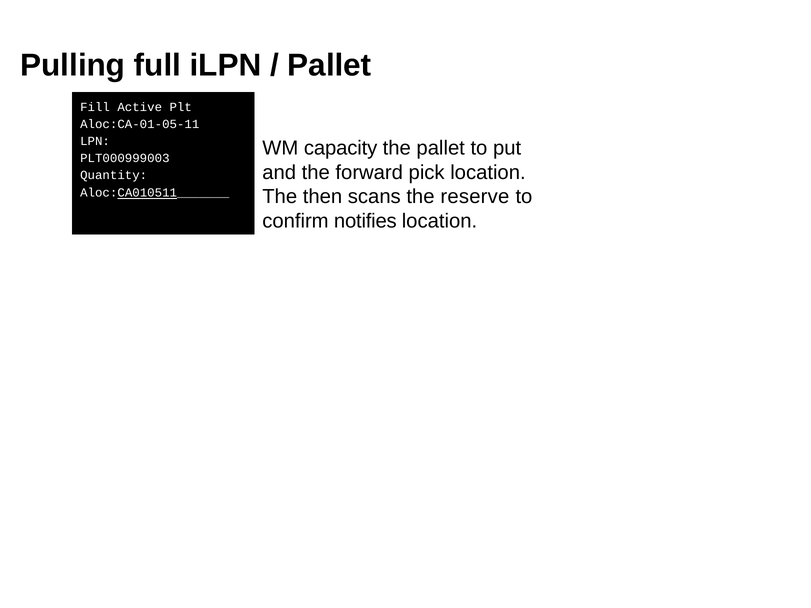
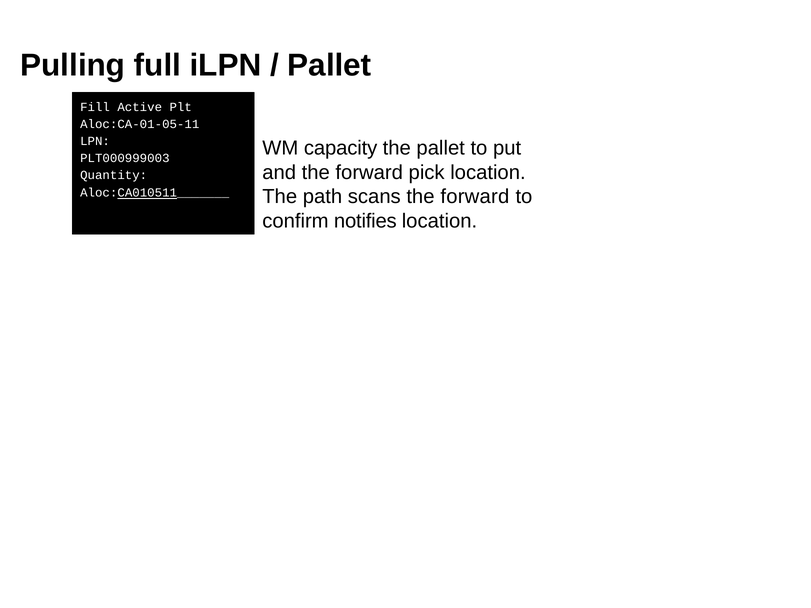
then: then -> path (323, 197)
scans the reserve: reserve -> forward (475, 197)
